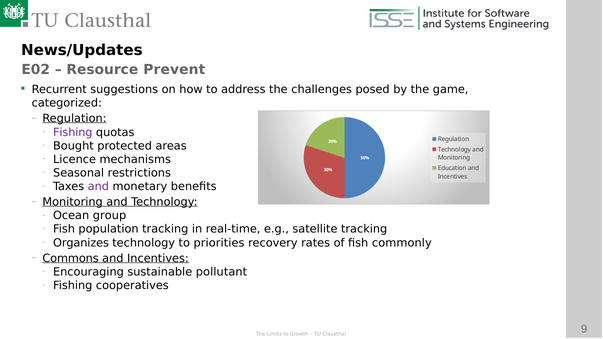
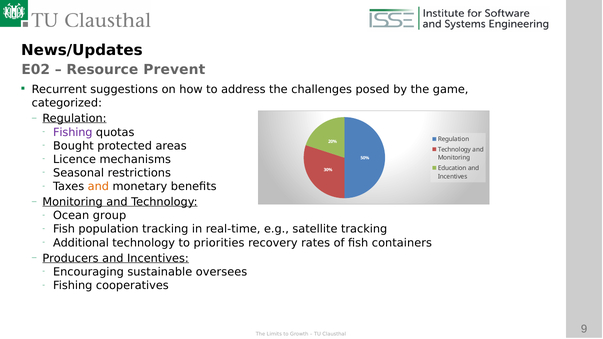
and colour: purple -> orange (98, 187)
Organizes: Organizes -> Additional (81, 243)
commonly: commonly -> containers (402, 243)
Commons: Commons -> Producers (71, 259)
pollutant: pollutant -> oversees (222, 272)
